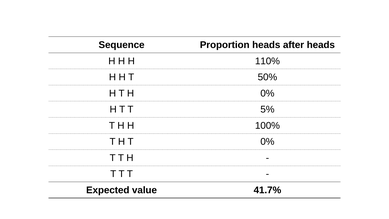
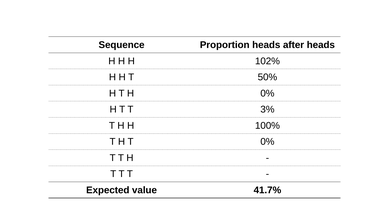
110%: 110% -> 102% (267, 61)
5%: 5% -> 3% (267, 109)
